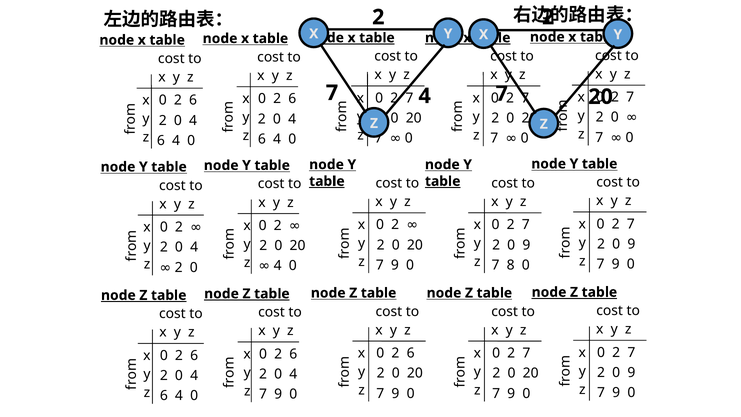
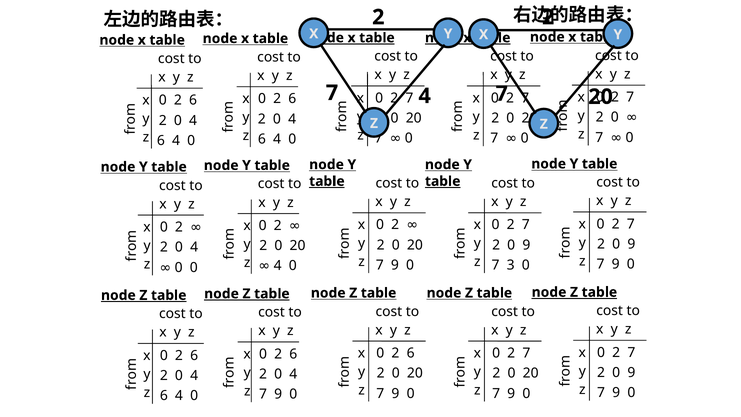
8: 8 -> 3 (511, 265)
2: 2 -> 0 (179, 267)
